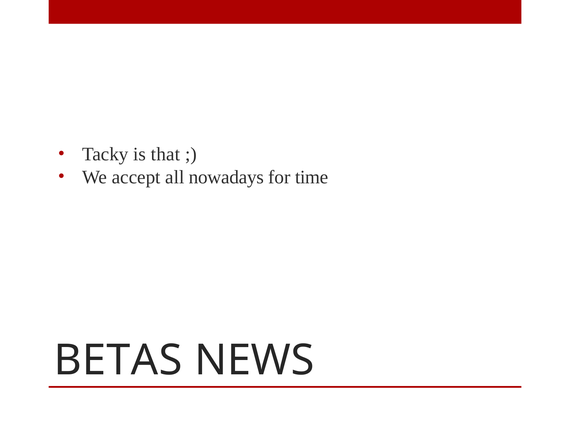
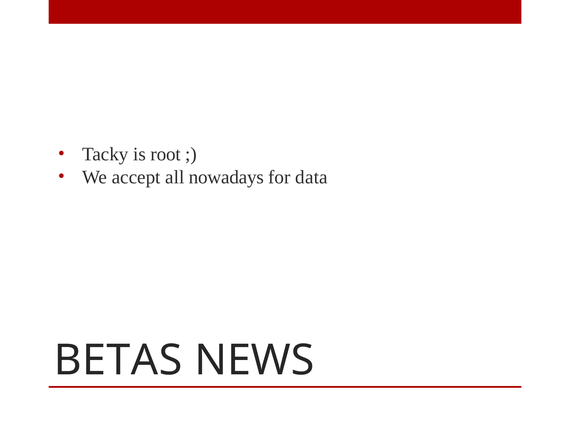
that: that -> root (166, 155)
time: time -> data (311, 178)
